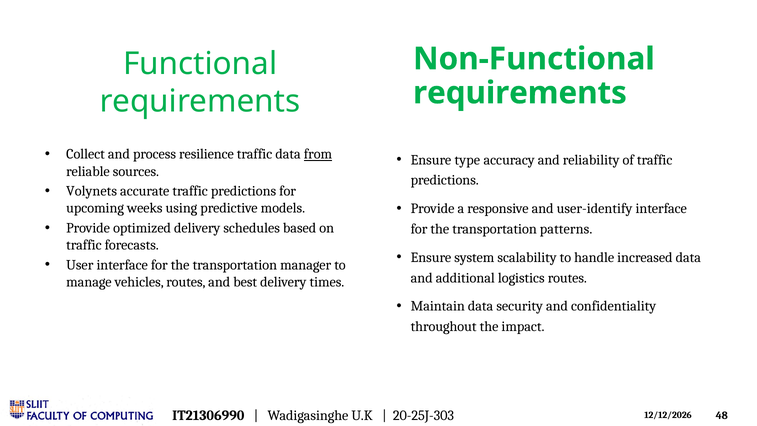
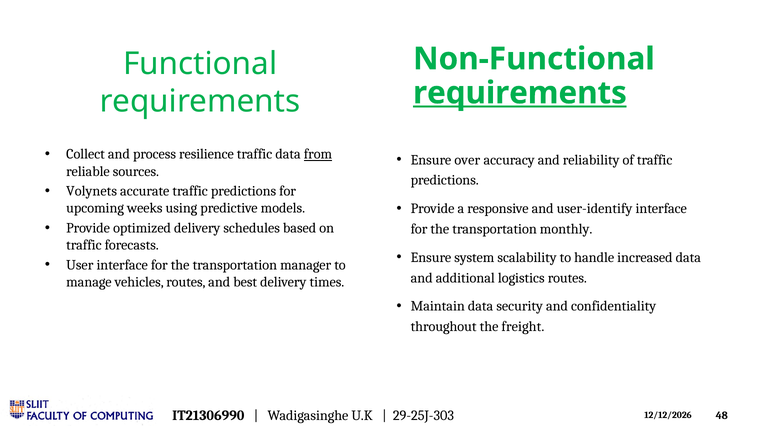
requirements underline: none -> present (520, 93)
type: type -> over (467, 160)
patterns: patterns -> monthly (566, 229)
impact: impact -> freight (523, 326)
20-25J-303: 20-25J-303 -> 29-25J-303 (423, 415)
